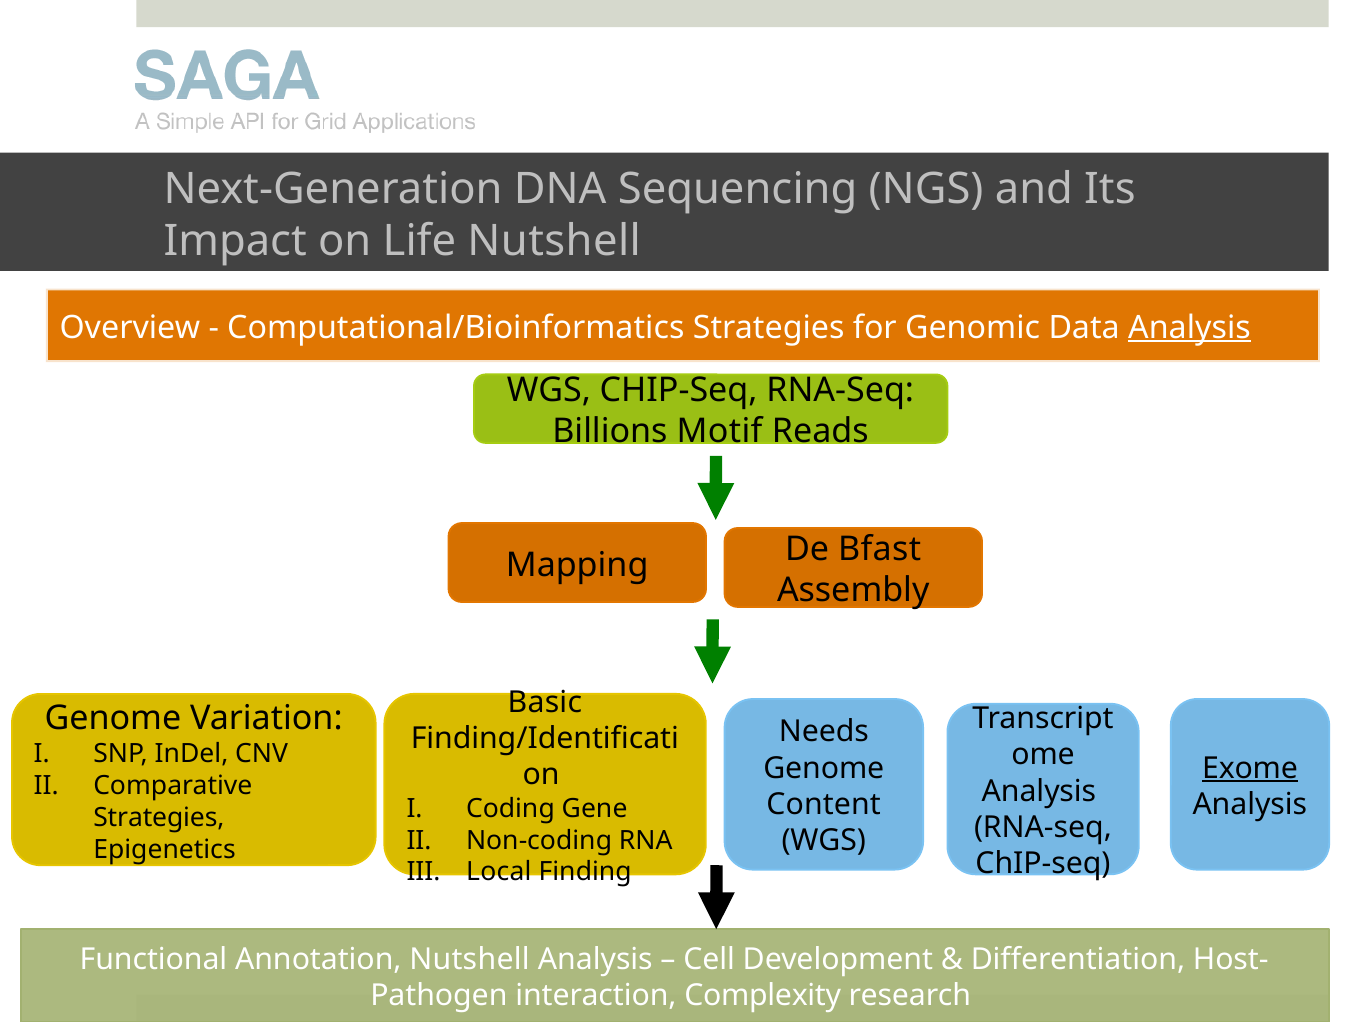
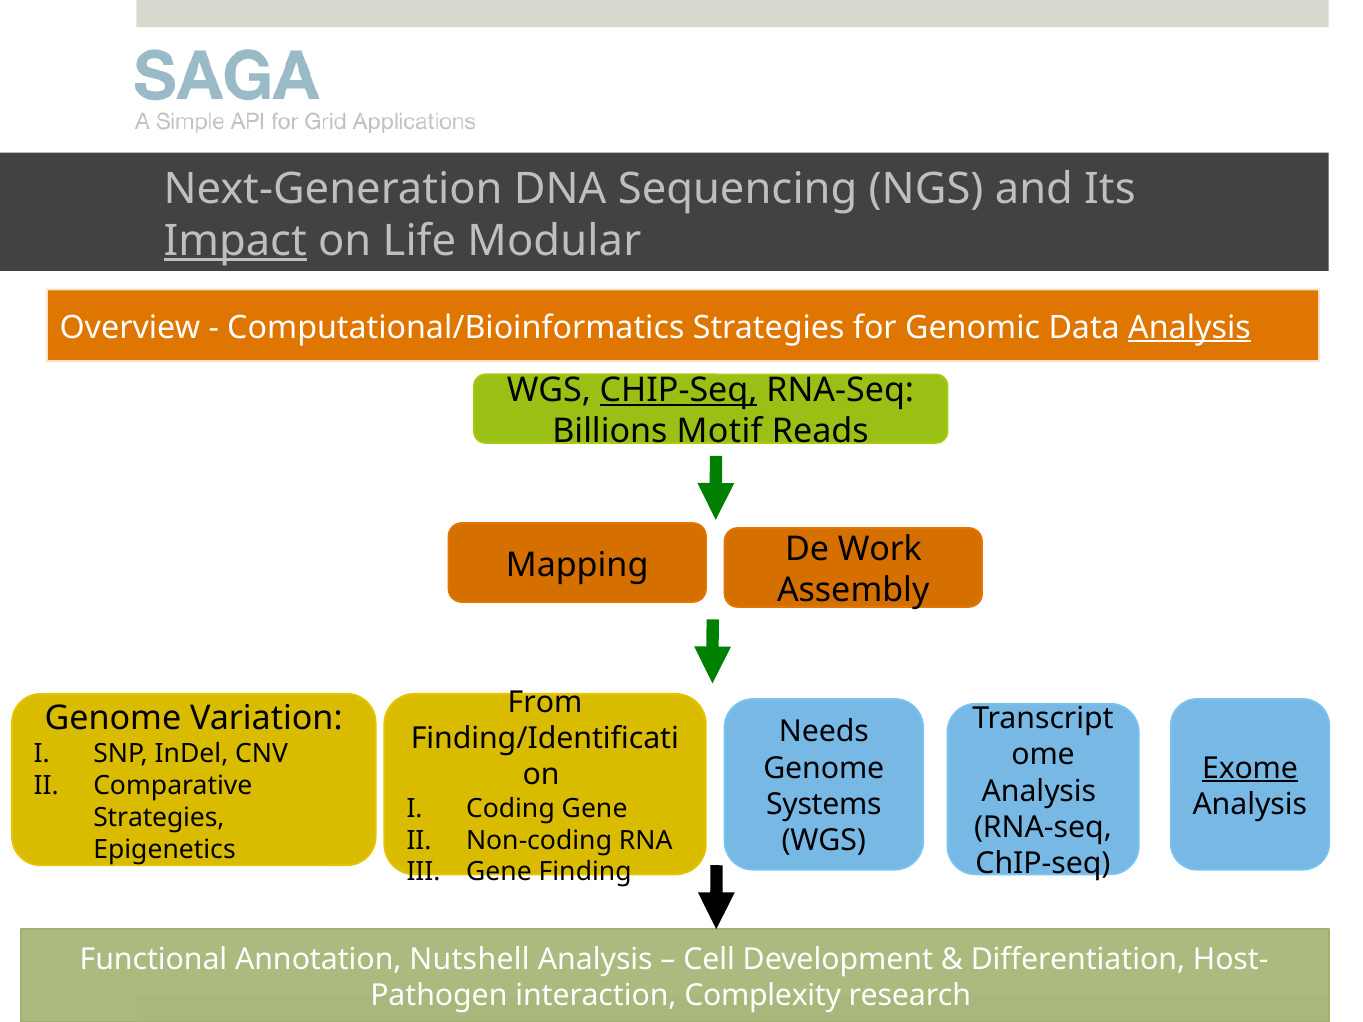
Impact underline: none -> present (235, 241)
Life Nutshell: Nutshell -> Modular (554, 241)
CHIP-Seq underline: none -> present (679, 391)
Bfast: Bfast -> Work (880, 550)
Basic: Basic -> From (545, 702)
Content: Content -> Systems (824, 805)
Local: Local -> Gene (499, 872)
